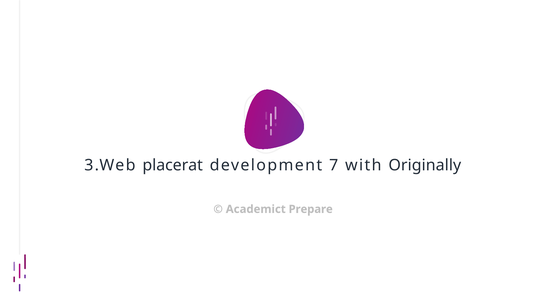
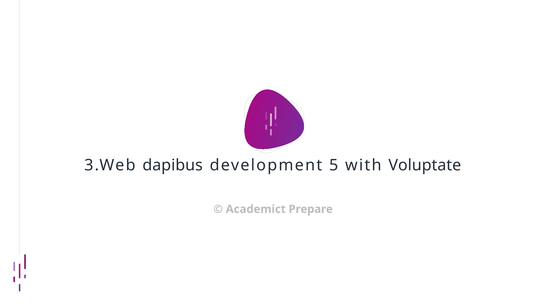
placerat: placerat -> dapibus (173, 165)
7: 7 -> 5 (334, 165)
Originally: Originally -> Voluptate (425, 165)
